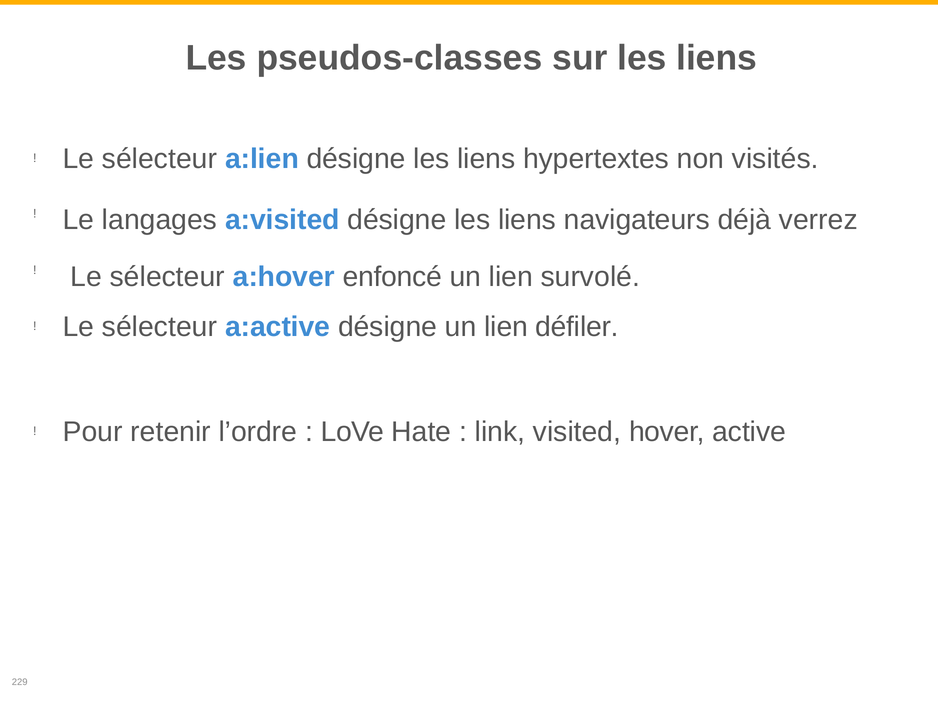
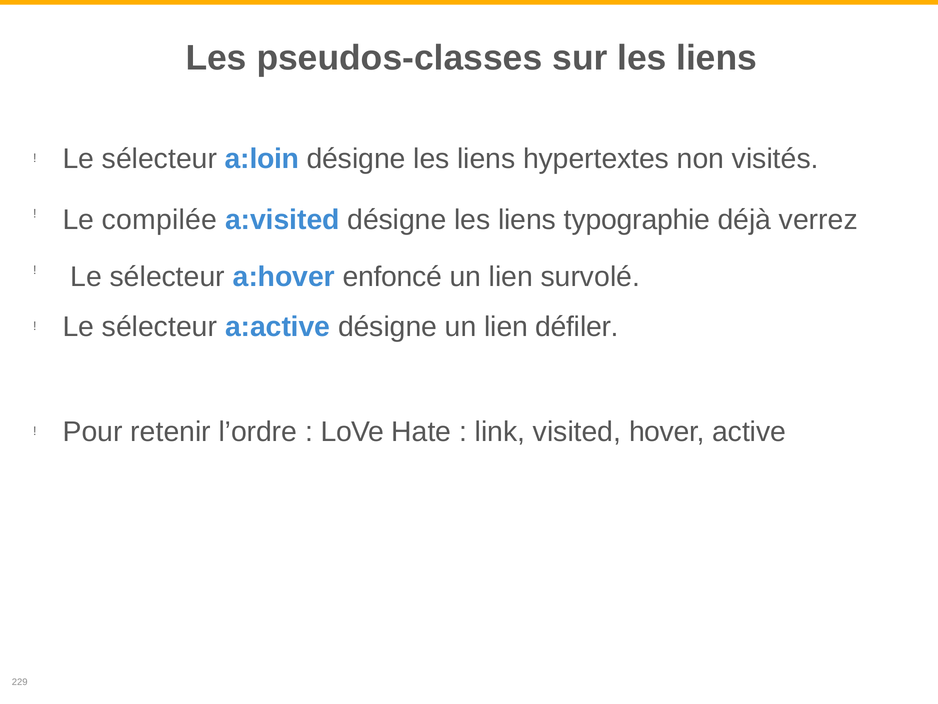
a:lien: a:lien -> a:loin (262, 159)
langages: langages -> compilée (159, 220)
navigateurs: navigateurs -> typographie (637, 220)
